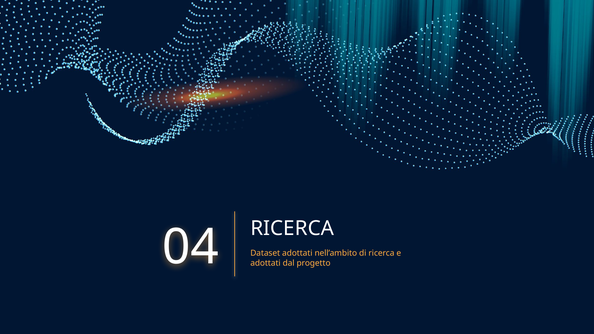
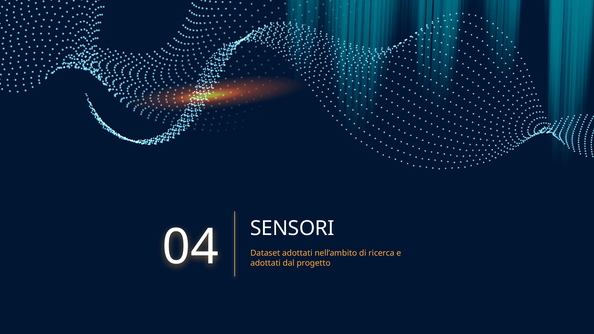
RICERCA: RICERCA -> SENSORI (292, 228)
